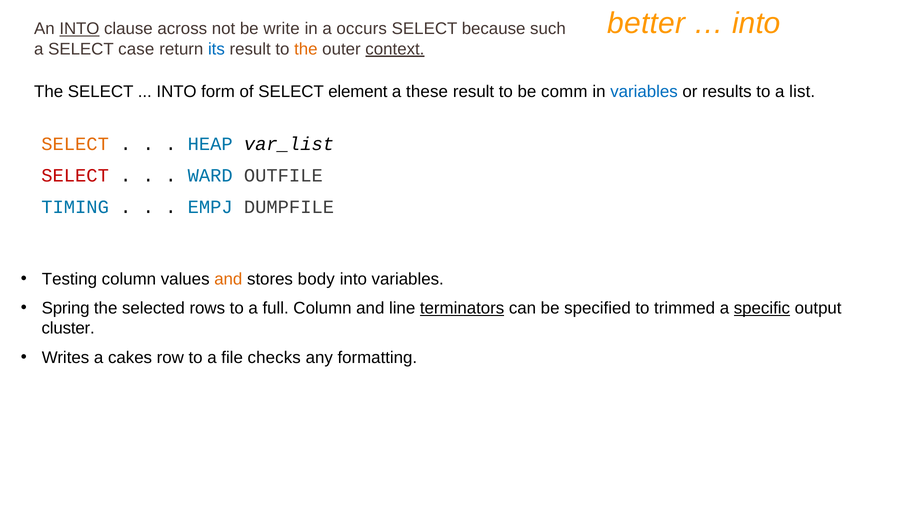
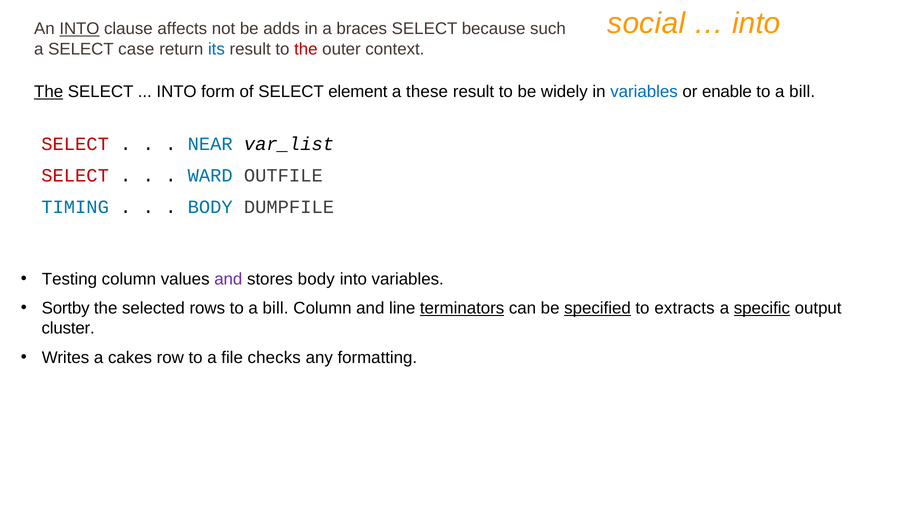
better: better -> social (646, 23)
across: across -> affects (182, 29)
write: write -> adds (282, 29)
occurs: occurs -> braces (362, 29)
the colour: orange -> red (306, 49)
context underline: present -> none (395, 49)
The underline: none -> present (49, 92)
comm: comm -> widely (564, 92)
results: results -> enable (727, 92)
list: list -> bill (802, 92)
SELECT colour: orange -> red (75, 144)
HEAP: HEAP -> NEAR (210, 144)
EMPJ: EMPJ -> BODY (210, 207)
and colour: orange -> purple (228, 279)
Spring: Spring -> Sortby (66, 308)
rows to a full: full -> bill (276, 308)
specified underline: none -> present (598, 308)
trimmed: trimmed -> extracts (685, 308)
